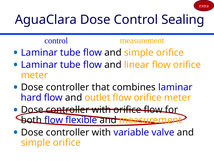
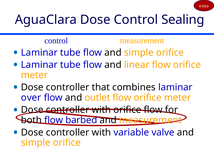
hard: hard -> over (31, 97)
flexible: flexible -> barbed (81, 120)
